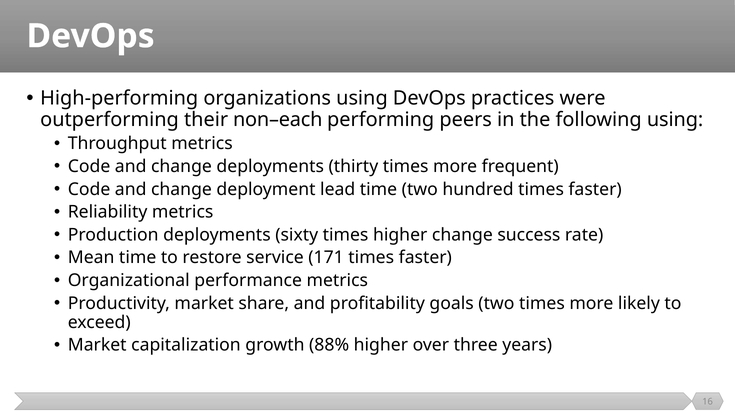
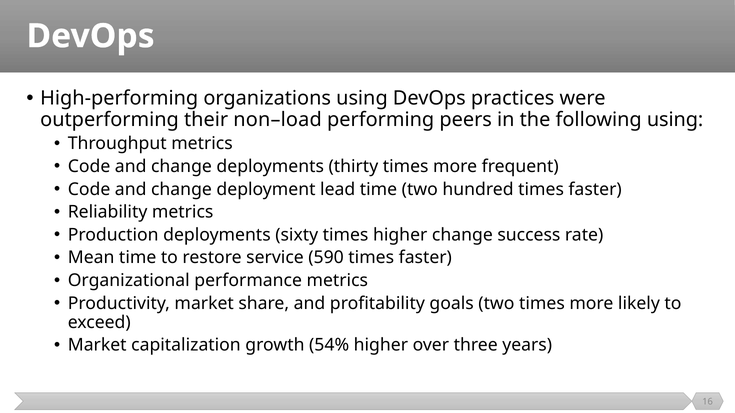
non–each: non–each -> non–load (278, 120)
171: 171 -> 590 (326, 258)
88%: 88% -> 54% (329, 345)
